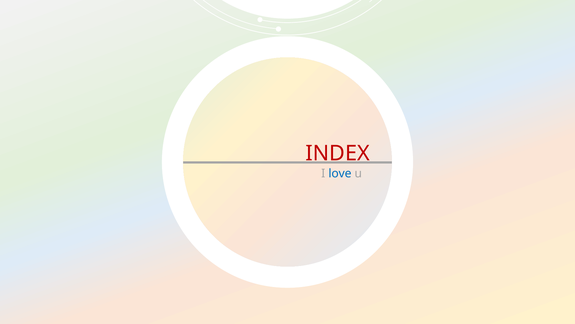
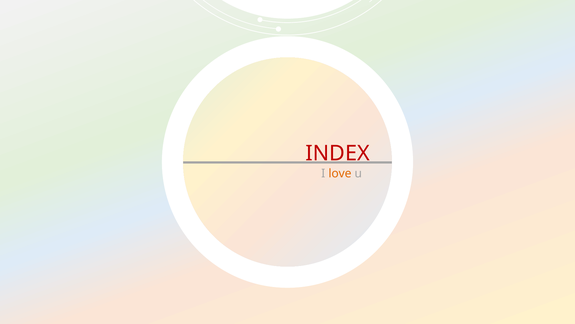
love colour: blue -> orange (340, 173)
